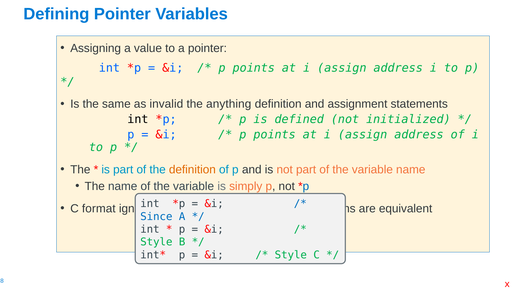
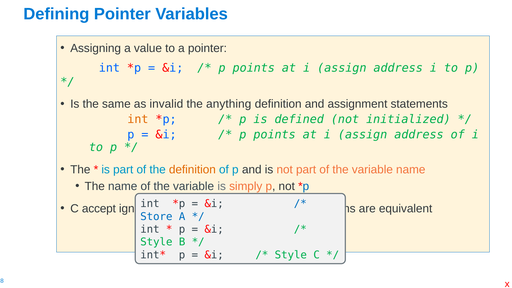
int colour: black -> orange (138, 119)
format: format -> accept (99, 209)
Since: Since -> Store (156, 217)
